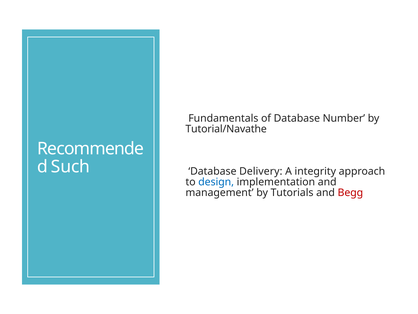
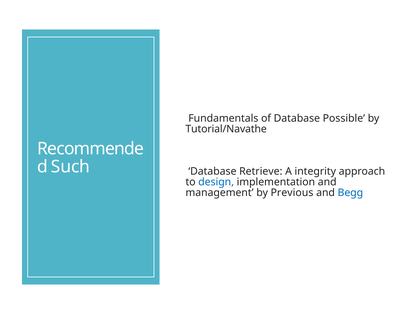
Number: Number -> Possible (344, 118)
Delivery: Delivery -> Retrieve (261, 171)
Tutorials: Tutorials -> Previous (292, 193)
Begg colour: red -> blue (350, 193)
